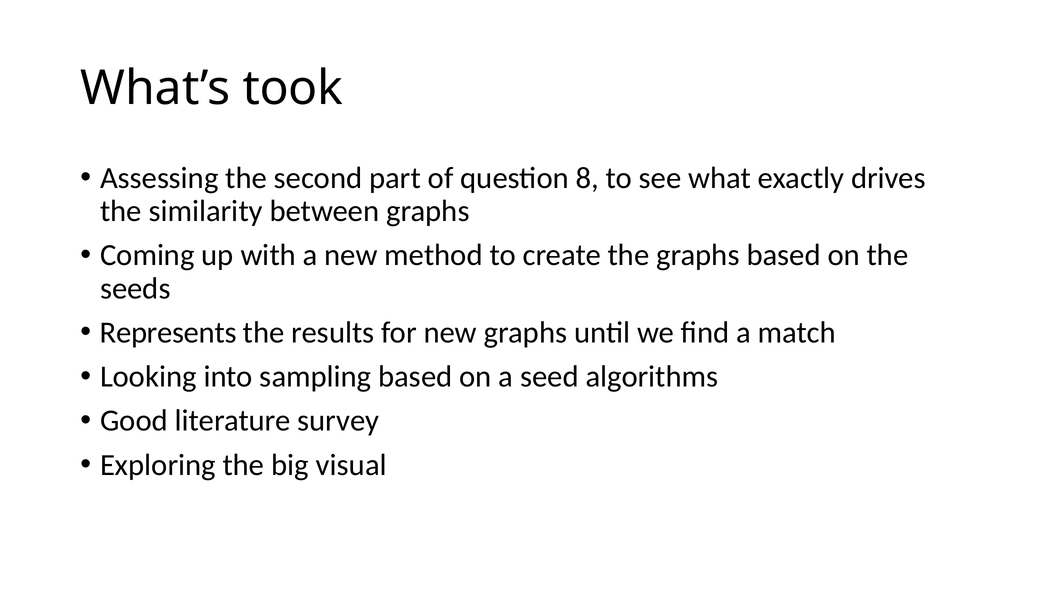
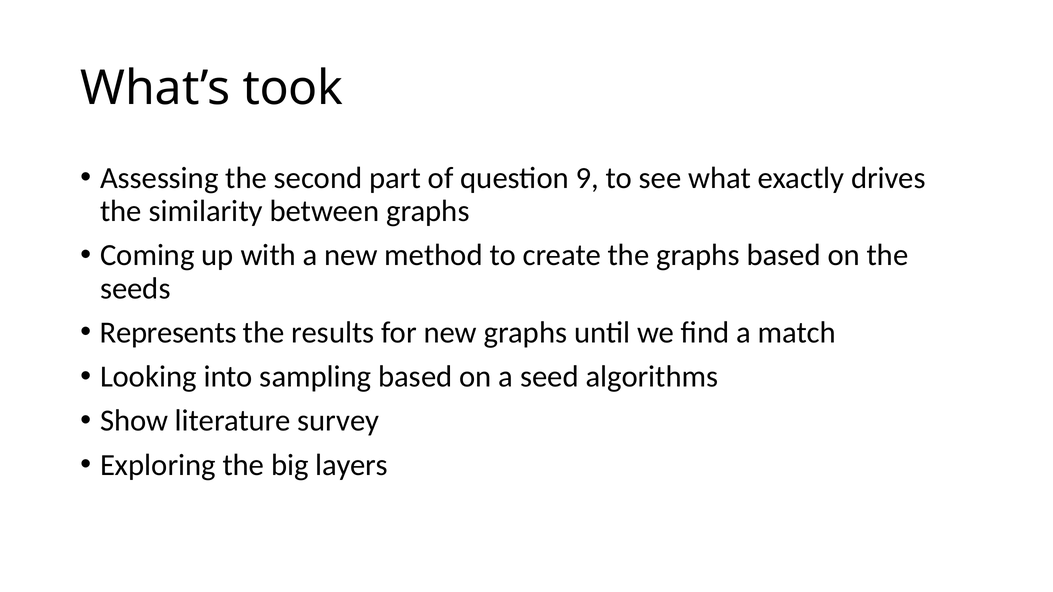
8: 8 -> 9 (587, 178)
Good: Good -> Show (134, 421)
visual: visual -> layers (352, 465)
